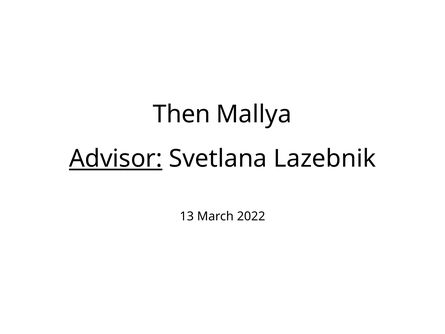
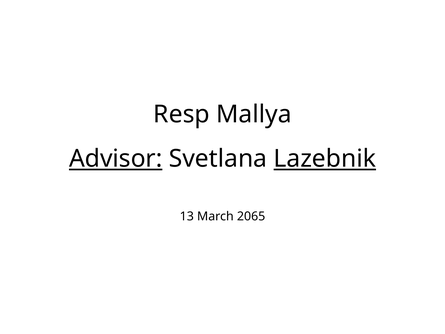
Then: Then -> Resp (182, 114)
Lazebnik underline: none -> present (325, 159)
2022: 2022 -> 2065 (251, 216)
